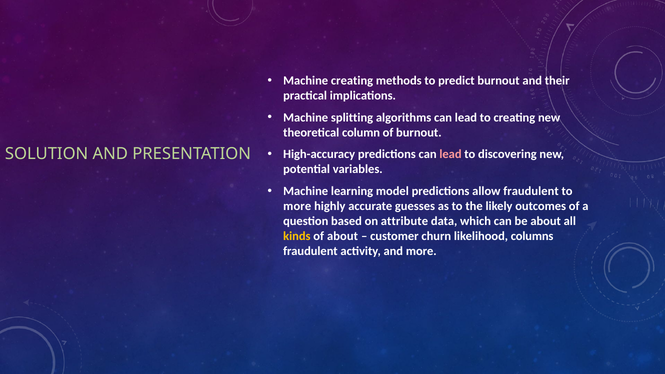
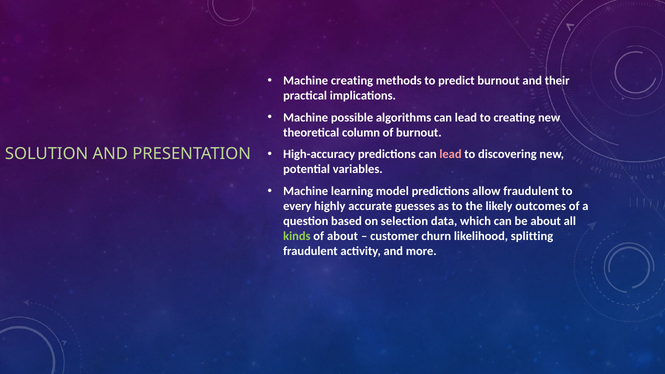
splitting: splitting -> possible (352, 117)
more: more -> every (297, 206)
attribute: attribute -> selection (404, 221)
kinds colour: yellow -> light green (297, 236)
columns: columns -> splitting (532, 236)
